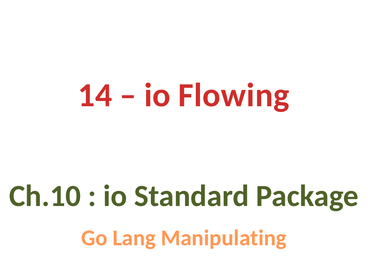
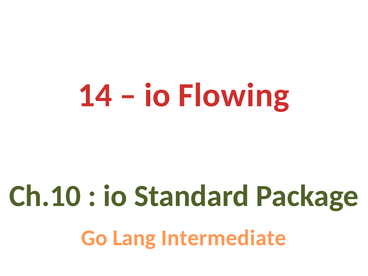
Manipulating: Manipulating -> Intermediate (224, 238)
